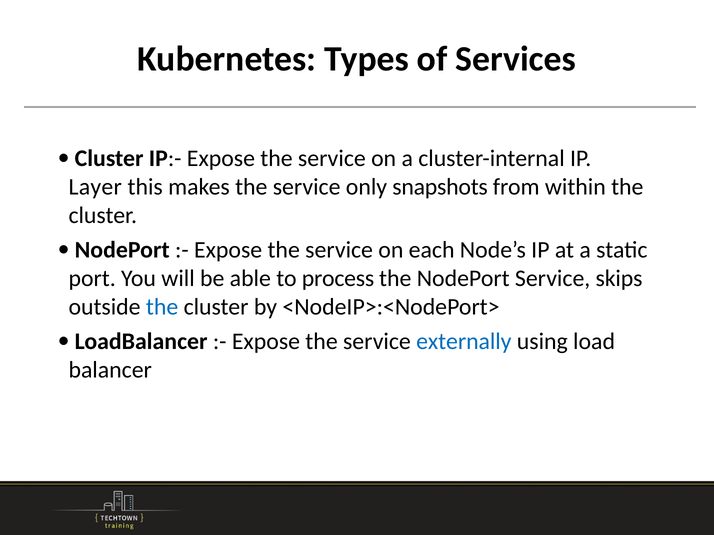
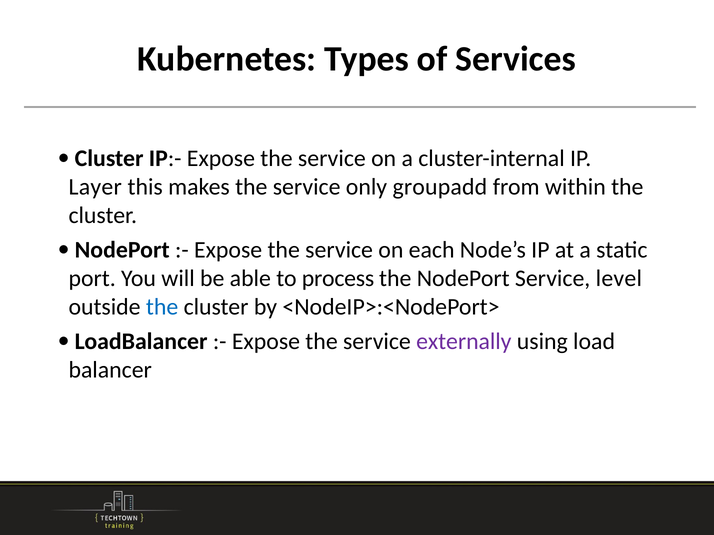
snapshots: snapshots -> groupadd (440, 187)
skips: skips -> level (619, 279)
externally colour: blue -> purple (464, 342)
